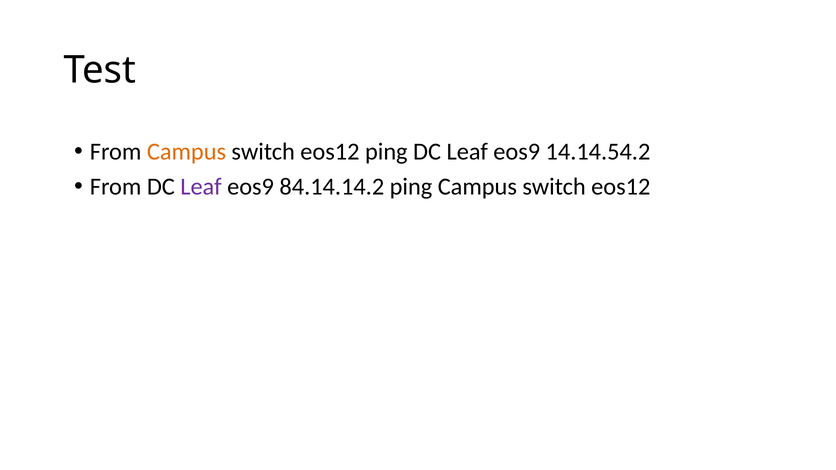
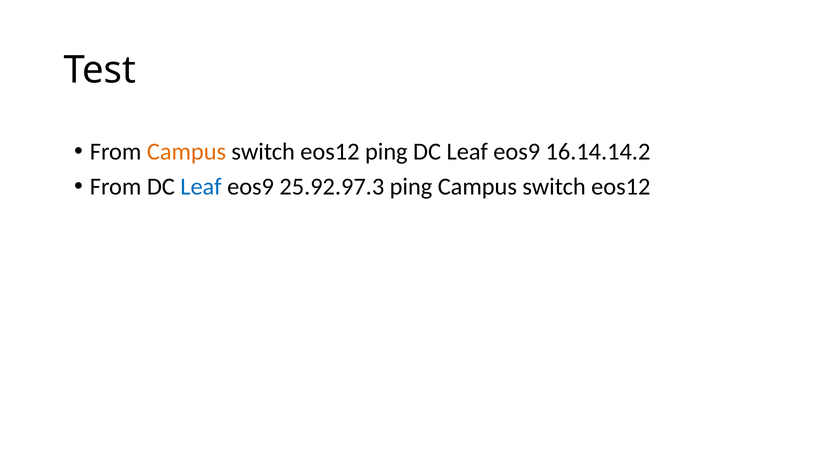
14.14.54.2: 14.14.54.2 -> 16.14.14.2 (598, 152)
Leaf colour: purple -> blue (201, 187)
84.14.14.2: 84.14.14.2 -> 25.92.97.3 (332, 187)
